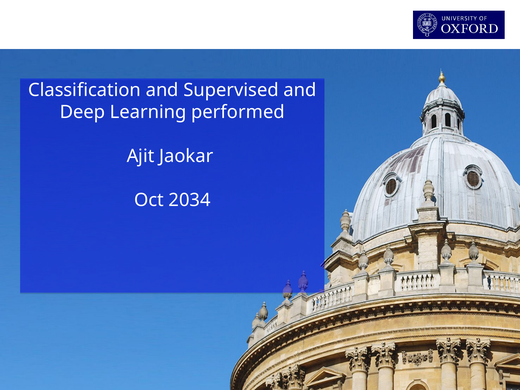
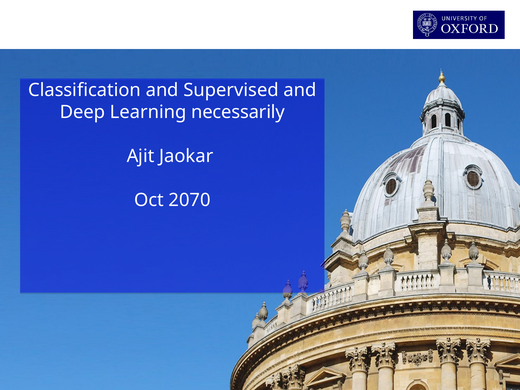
performed: performed -> necessarily (238, 112)
2034: 2034 -> 2070 (190, 200)
